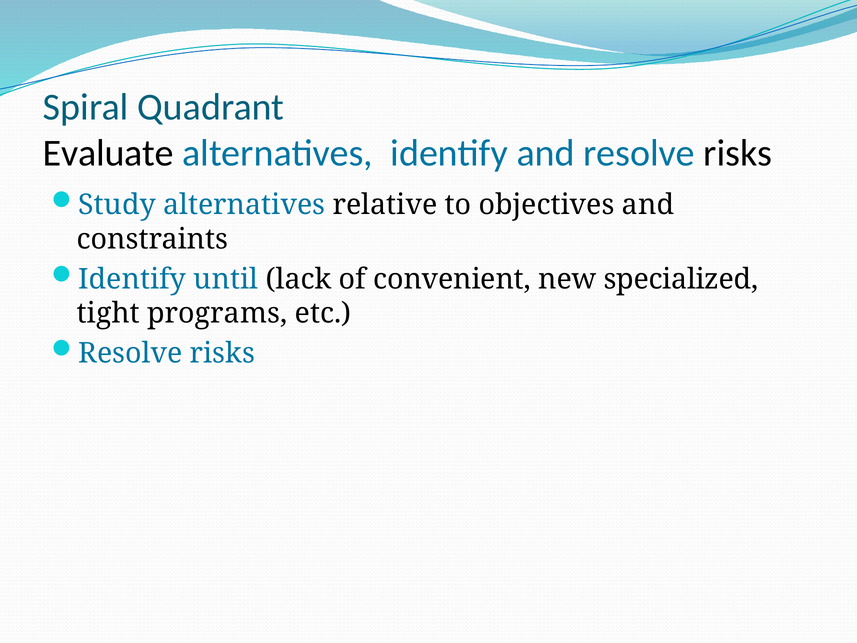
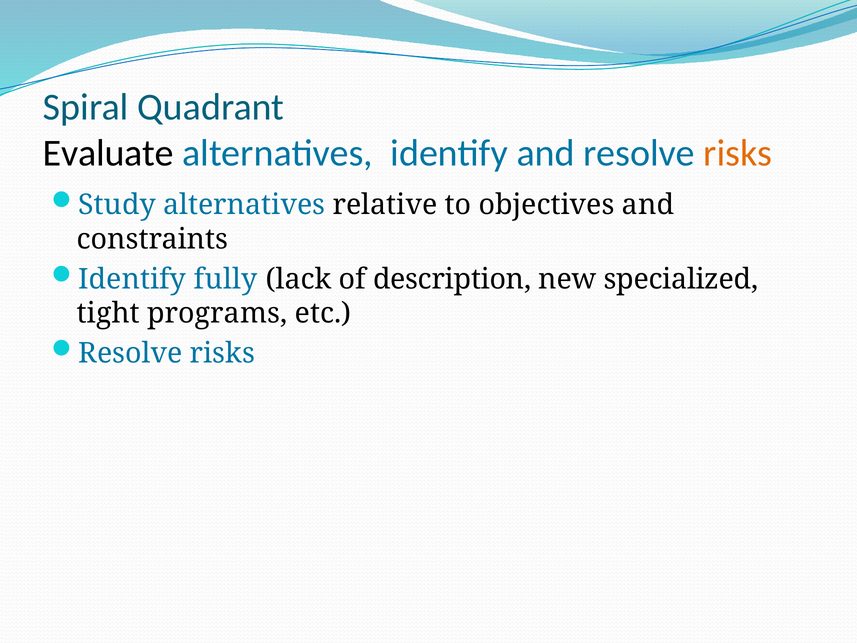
risks colour: black -> orange (738, 153)
until: until -> fully (226, 279)
convenient: convenient -> description (452, 279)
